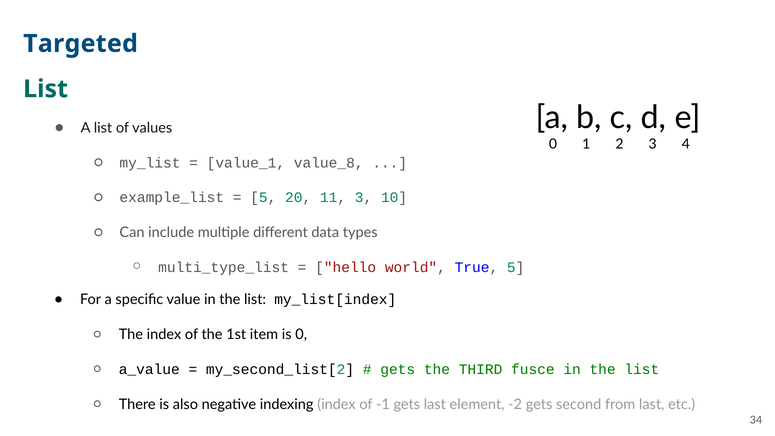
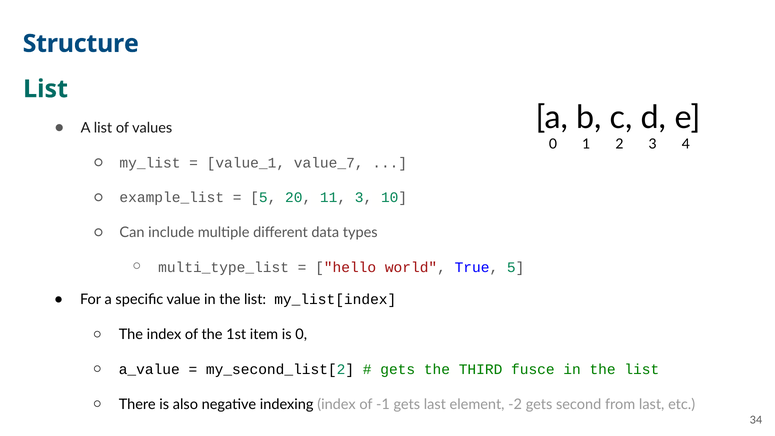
Targeted: Targeted -> Structure (81, 44)
value_8: value_8 -> value_7 (329, 163)
